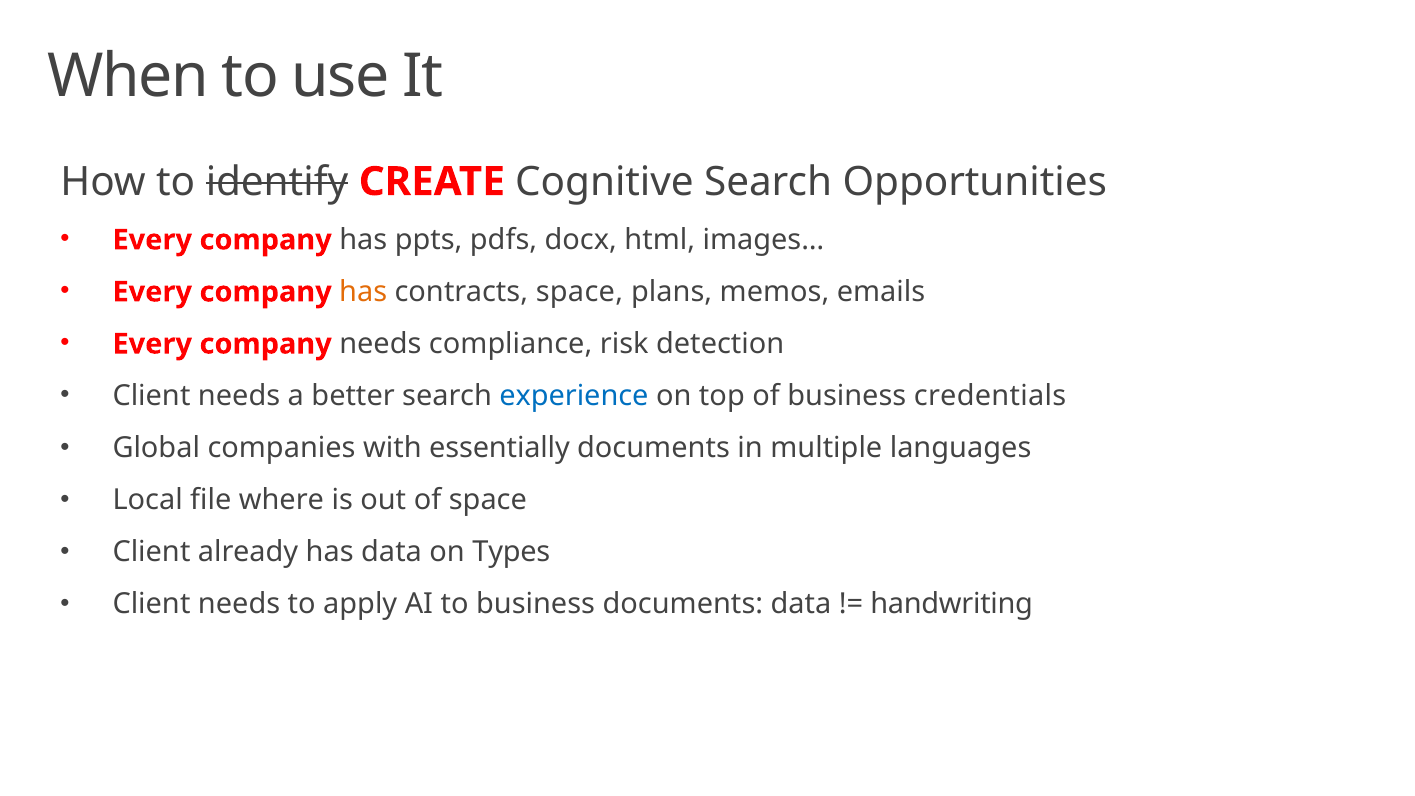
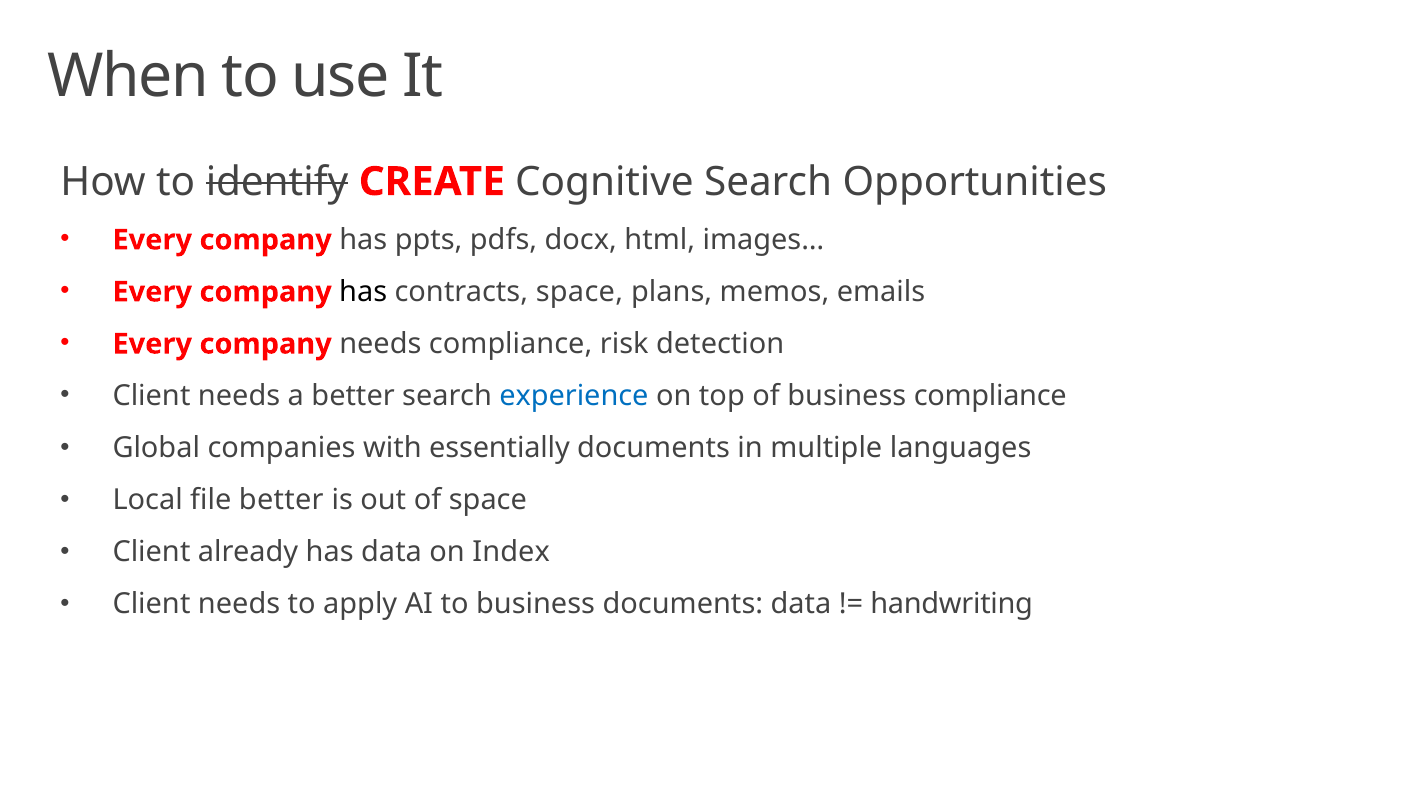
has colour: orange -> black (363, 292)
business credentials: credentials -> compliance (990, 396)
file where: where -> better (281, 500)
Types: Types -> Index (511, 552)
